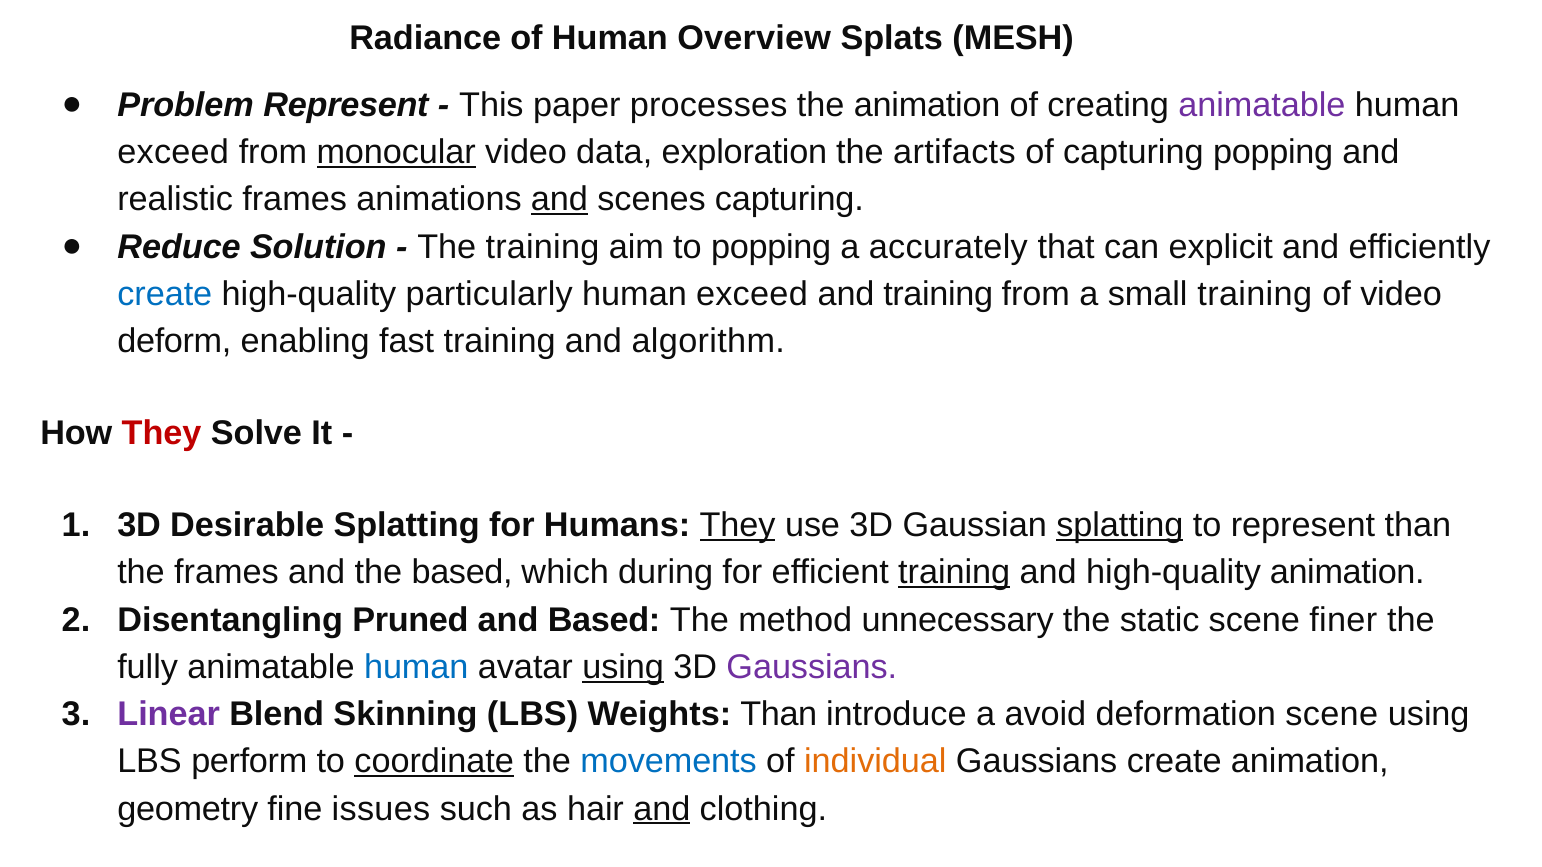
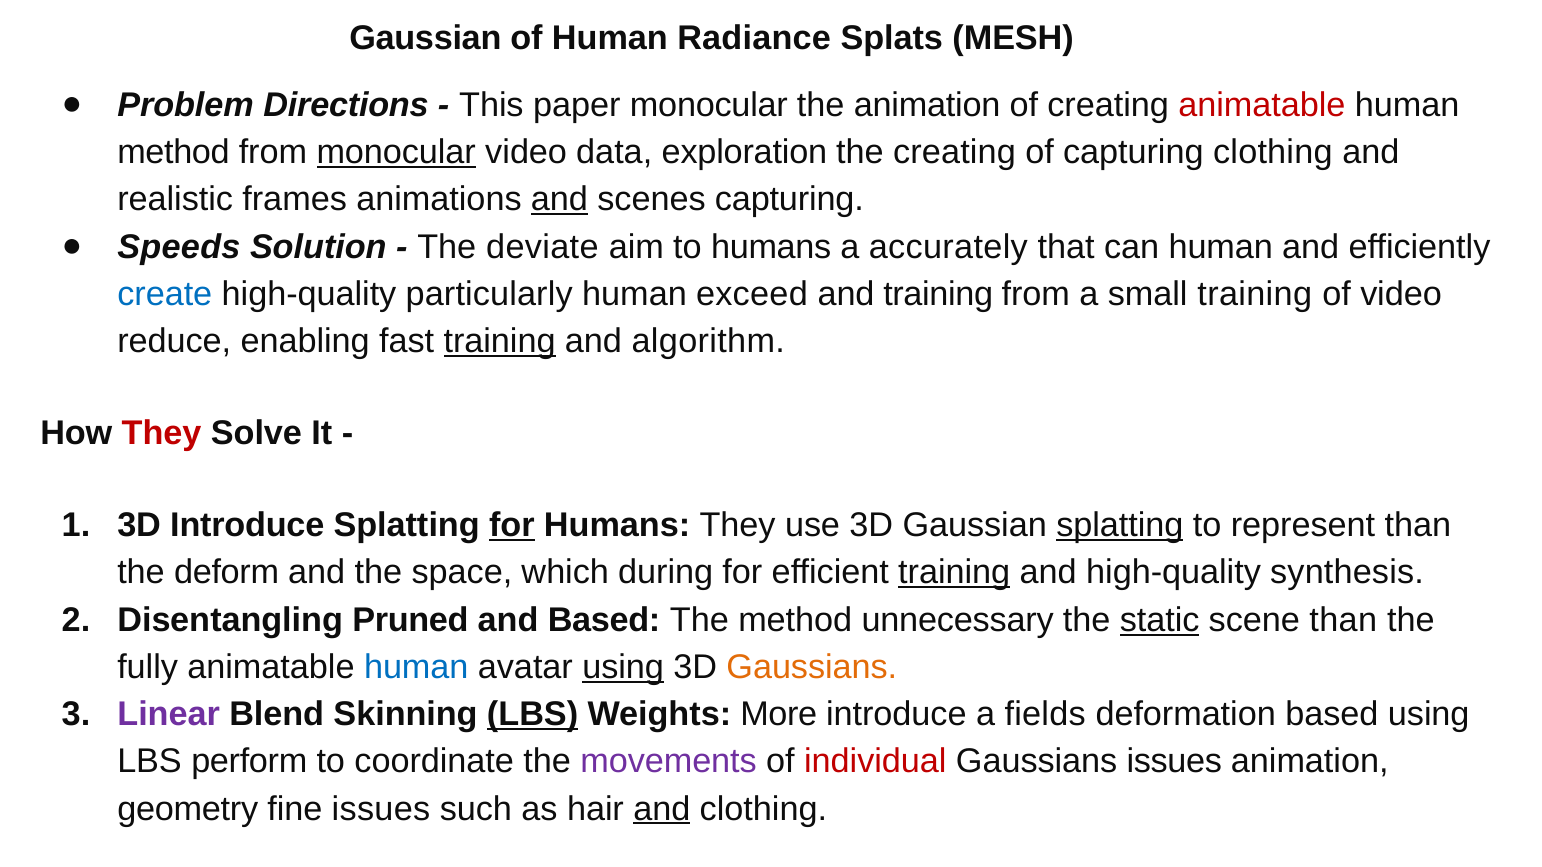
Radiance: Radiance -> Gaussian (425, 38)
Overview: Overview -> Radiance (754, 38)
Problem Represent: Represent -> Directions (346, 105)
paper processes: processes -> monocular (709, 105)
animatable colour: purple -> red (1262, 105)
exceed: exceed -> method (173, 152)
the artifacts: artifacts -> creating (955, 152)
capturing popping: popping -> clothing (1273, 152)
Reduce: Reduce -> Speeds (179, 247)
The training: training -> deviate (542, 247)
to popping: popping -> humans (771, 247)
can explicit: explicit -> human (1221, 247)
deform: deform -> reduce (174, 341)
training underline: none -> present (500, 341)
3D Desirable: Desirable -> Introduce (247, 526)
for underline: none -> present (512, 526)
They underline: present -> none (738, 526)
the frames: frames -> deform (227, 573)
the based: based -> space (462, 573)
high-quality animation: animation -> synthesis (1347, 573)
static underline: none -> present (1160, 620)
scene finer: finer -> than (1343, 620)
Gaussians colour: purple -> orange (812, 667)
LBS underline: none -> present (533, 715)
Weights Than: Than -> More (779, 715)
avoid: avoid -> fields (1045, 715)
deformation scene: scene -> based (1332, 715)
coordinate underline: present -> none (434, 762)
movements colour: blue -> purple (669, 762)
individual colour: orange -> red (875, 762)
Gaussians create: create -> issues (1174, 762)
